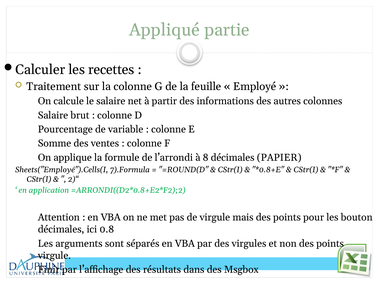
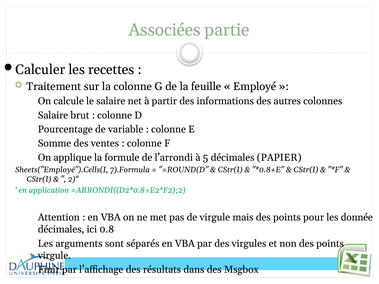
Appliqué: Appliqué -> Associées (165, 30)
8: 8 -> 5 (206, 158)
bouton: bouton -> donnée (357, 218)
